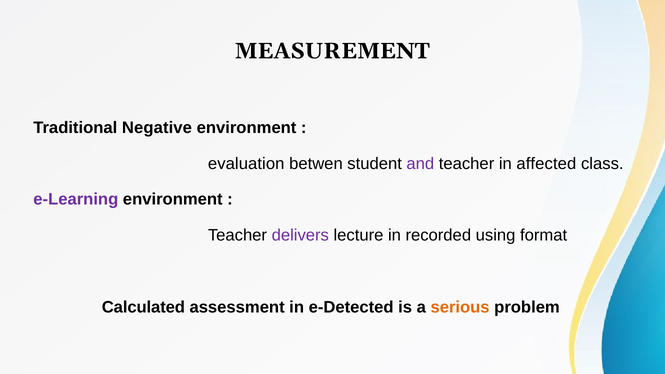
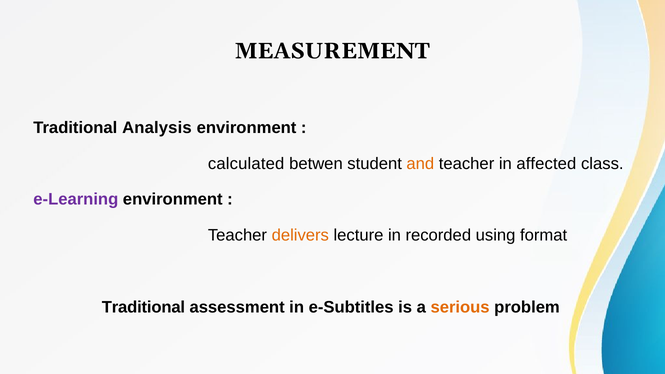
Negative: Negative -> Analysis (157, 128)
evaluation: evaluation -> calculated (246, 164)
and colour: purple -> orange (420, 164)
delivers colour: purple -> orange (300, 235)
Calculated: Calculated -> Traditional (143, 307)
e-Detected: e-Detected -> e-Subtitles (351, 307)
